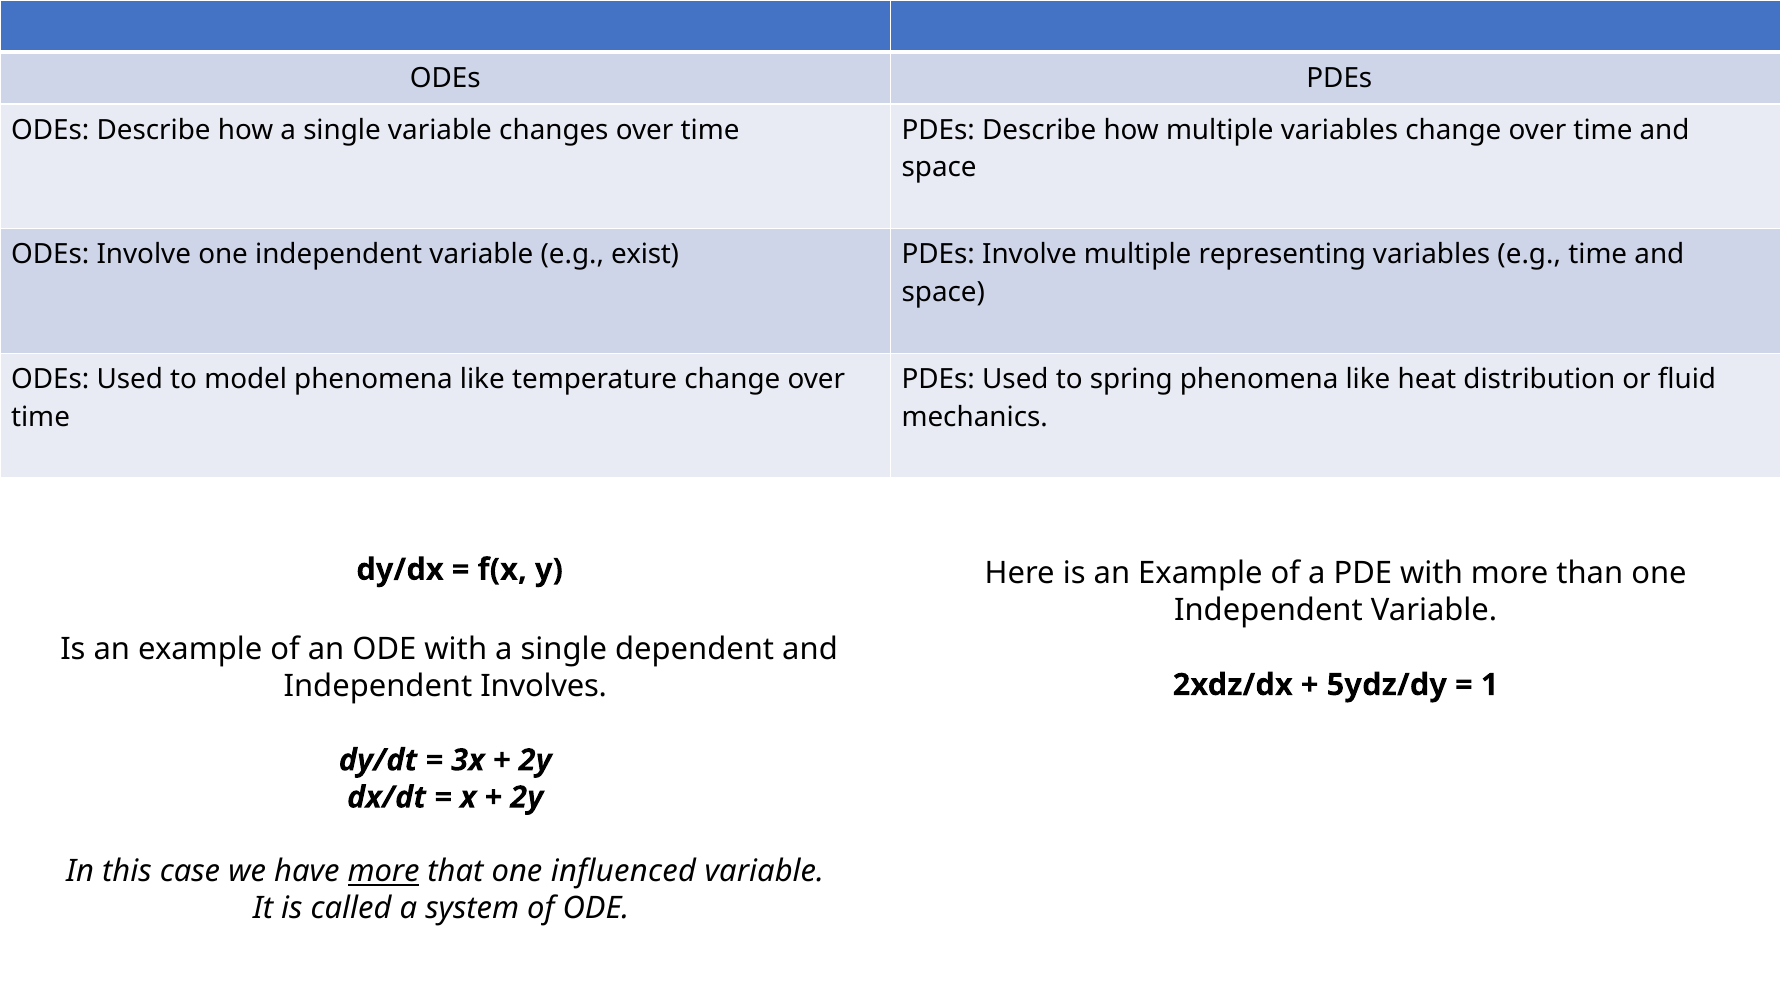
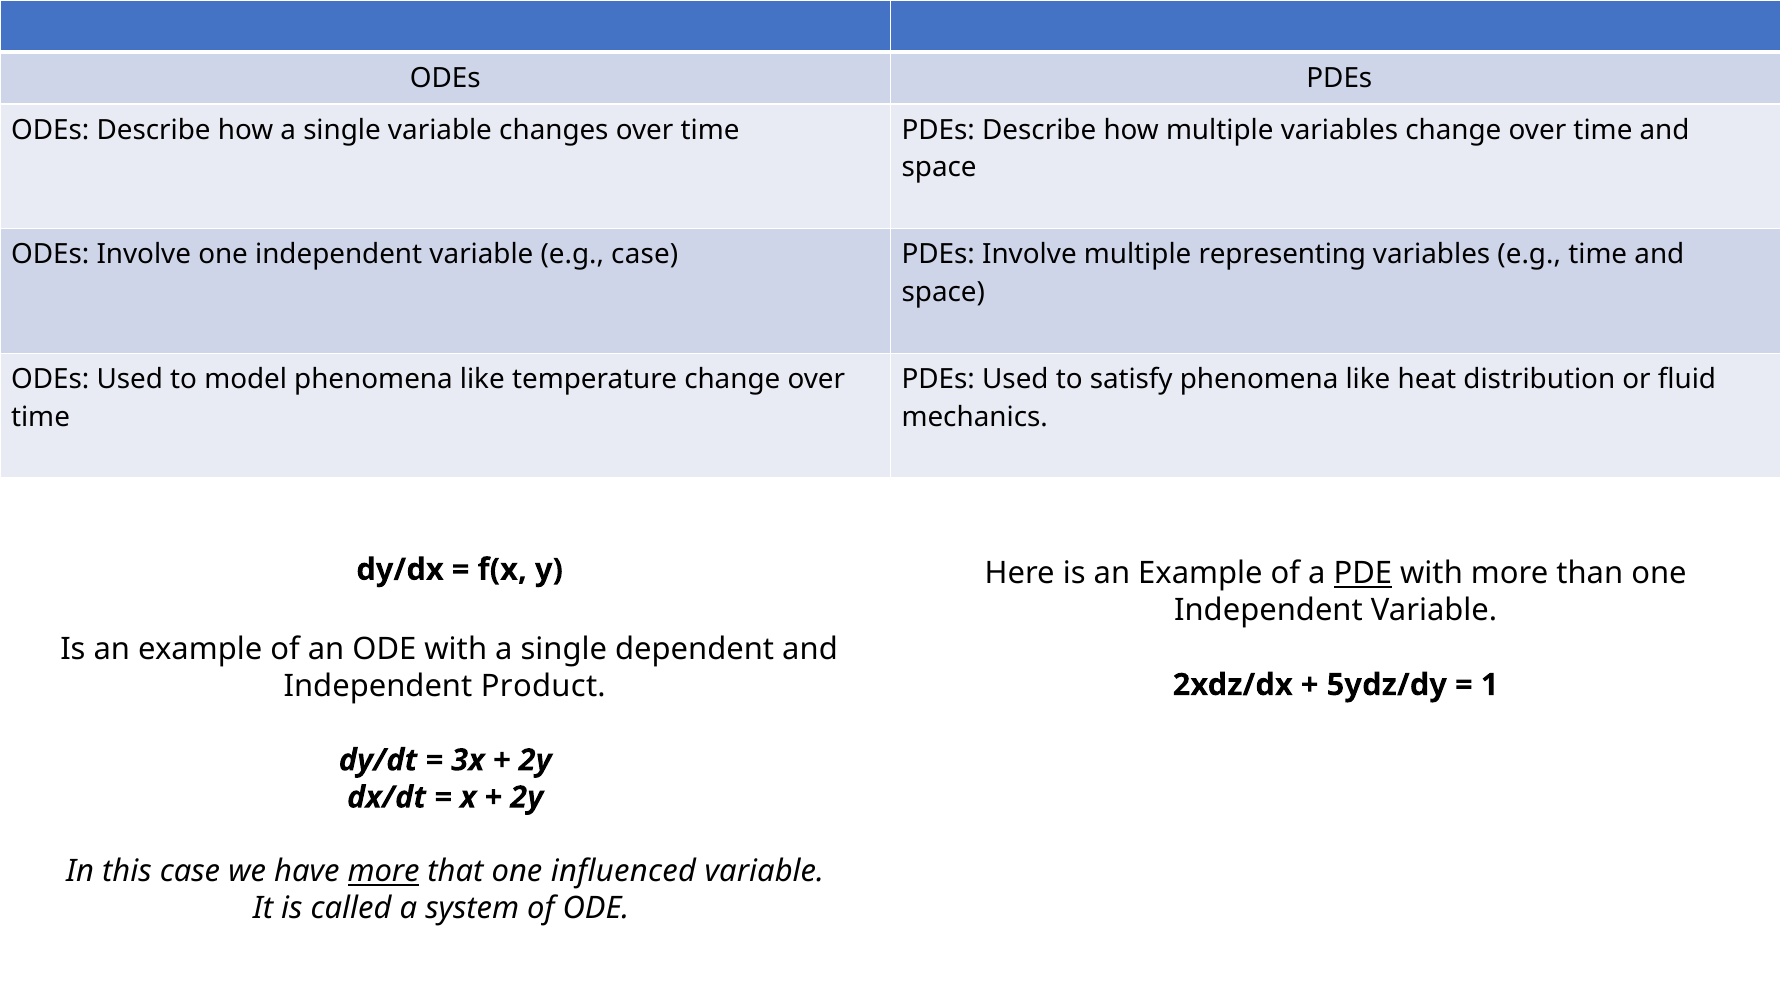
e.g exist: exist -> case (645, 255)
spring: spring -> satisfy (1131, 379)
PDE underline: none -> present (1363, 573)
Involves: Involves -> Product (543, 686)
